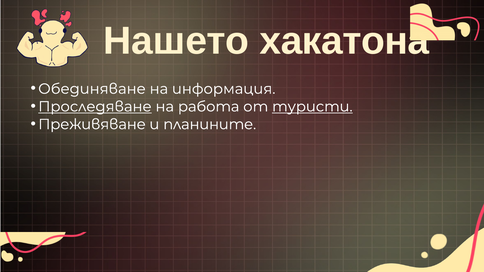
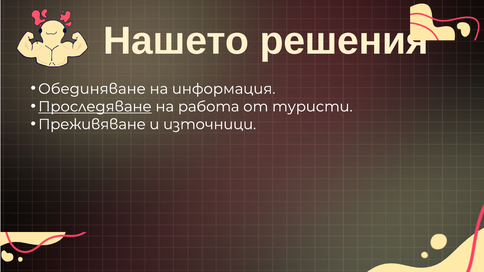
хакатона: хакатона -> решения (344, 41)
туристи underline: present -> none (312, 107)
планините: планините -> източници (210, 124)
